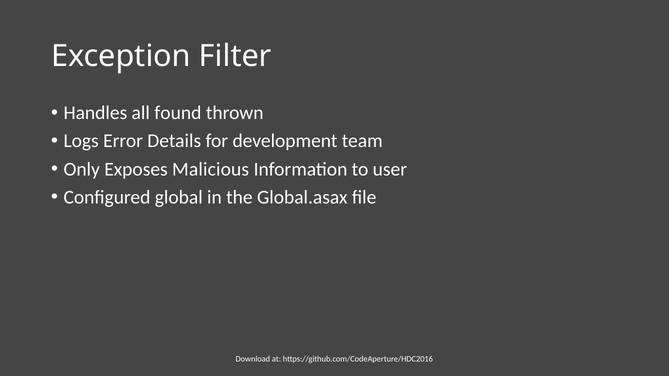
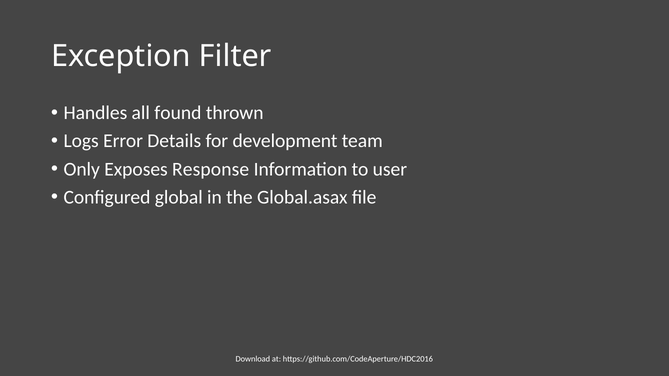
Malicious: Malicious -> Response (211, 169)
